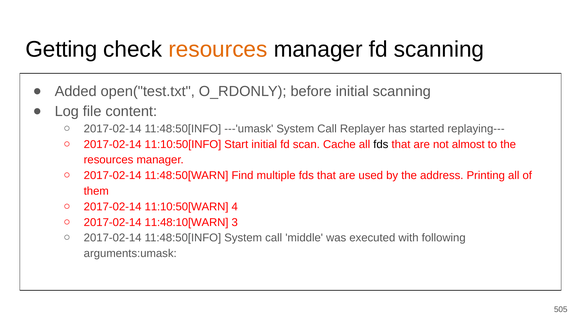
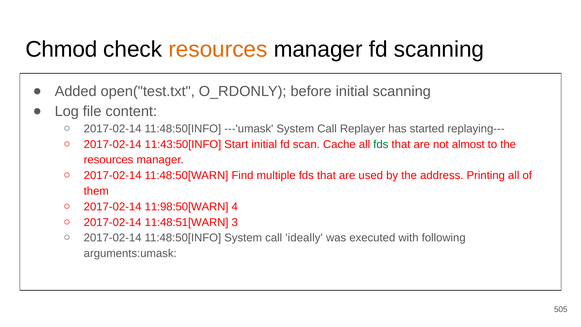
Getting: Getting -> Chmod (61, 49)
11:10:50[INFO: 11:10:50[INFO -> 11:43:50[INFO (183, 144)
fds colour: black -> green (381, 144)
11:10:50[WARN: 11:10:50[WARN -> 11:98:50[WARN (187, 207)
11:48:10[WARN: 11:48:10[WARN -> 11:48:51[WARN (187, 222)
middle: middle -> ideally (304, 238)
